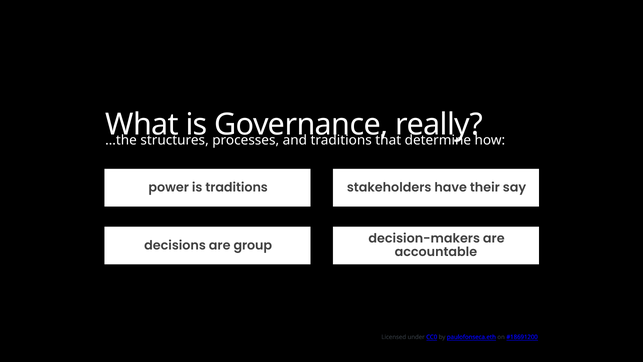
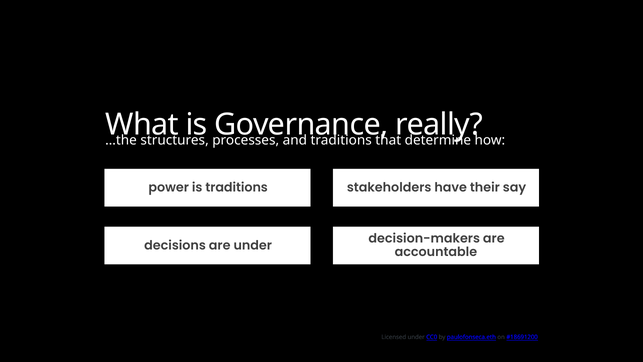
are group: group -> under (253, 245)
